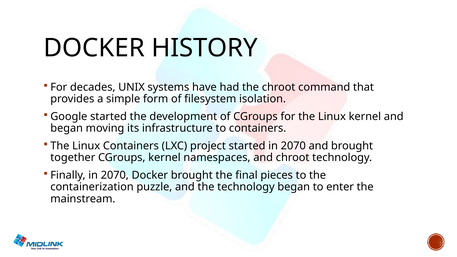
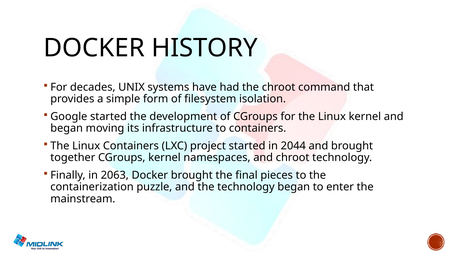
started in 2070: 2070 -> 2044 (293, 146)
Finally in 2070: 2070 -> 2063 (115, 175)
